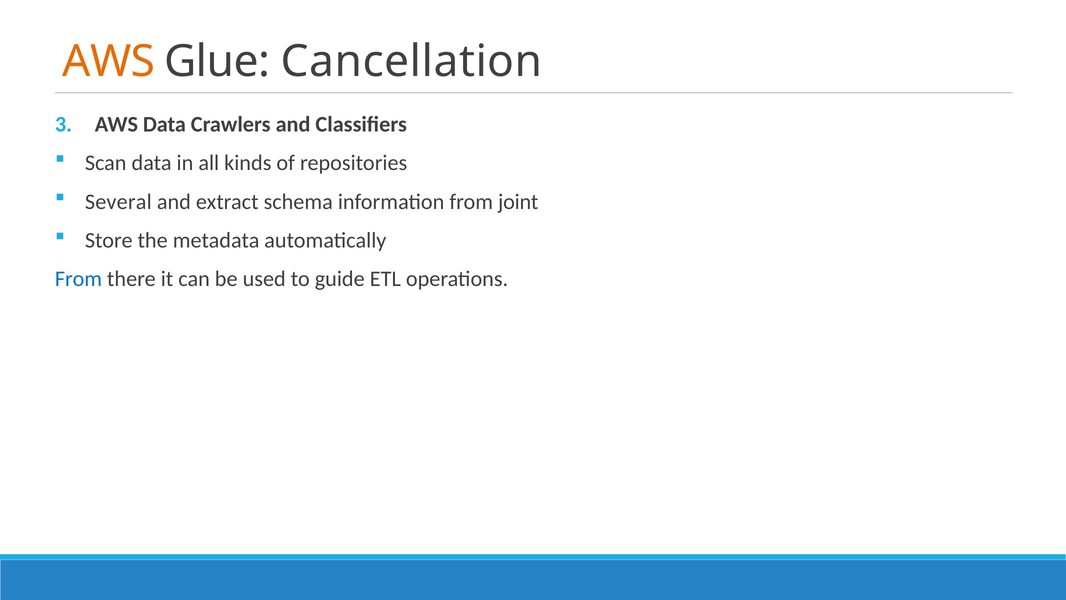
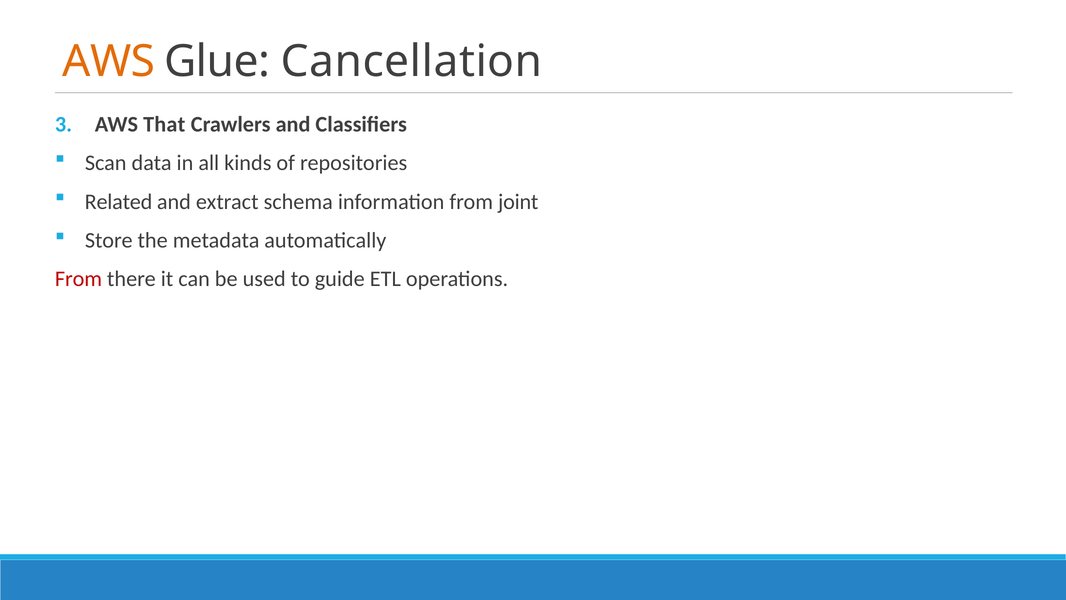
AWS Data: Data -> That (164, 124)
Several: Several -> Related (119, 202)
From colour: blue -> red (78, 279)
